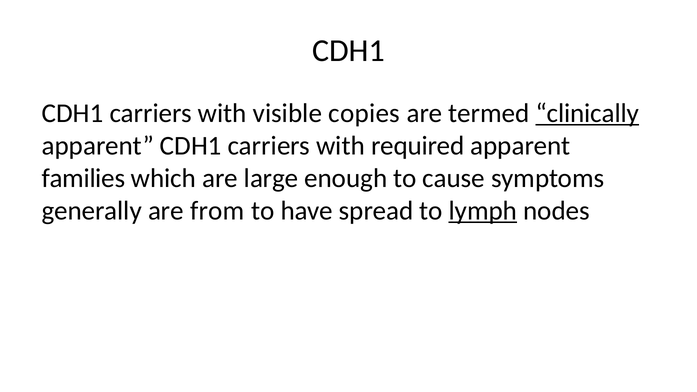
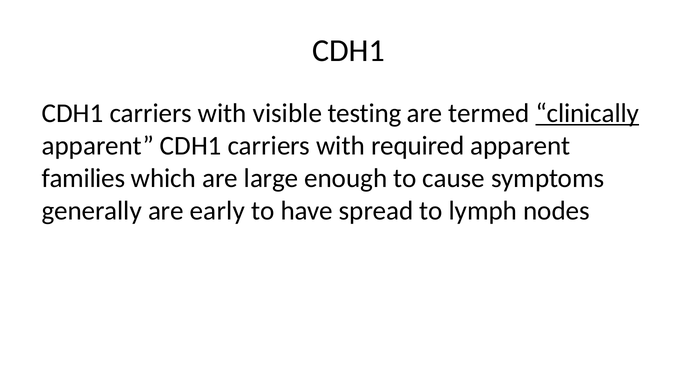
copies: copies -> testing (364, 113)
from: from -> early (217, 211)
lymph underline: present -> none (483, 211)
